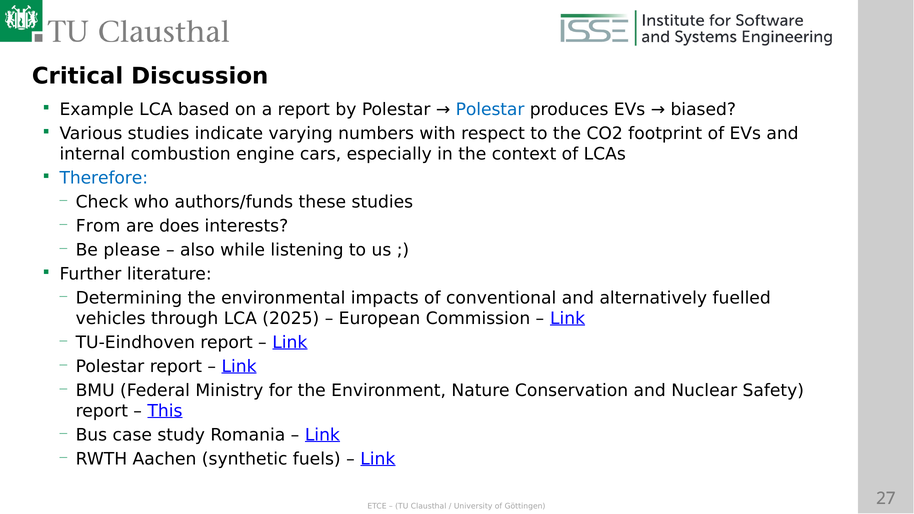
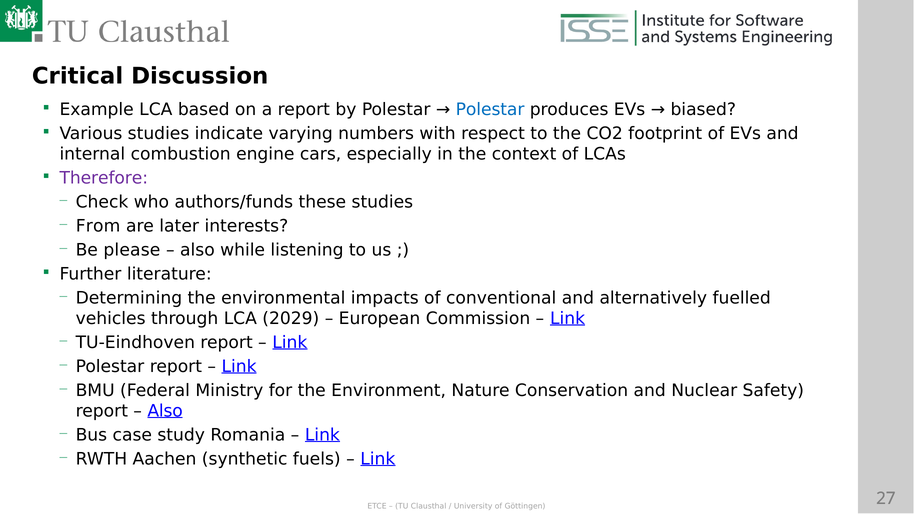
Therefore colour: blue -> purple (104, 178)
does: does -> later (179, 226)
2025: 2025 -> 2029 (291, 319)
This: This -> Also (165, 411)
